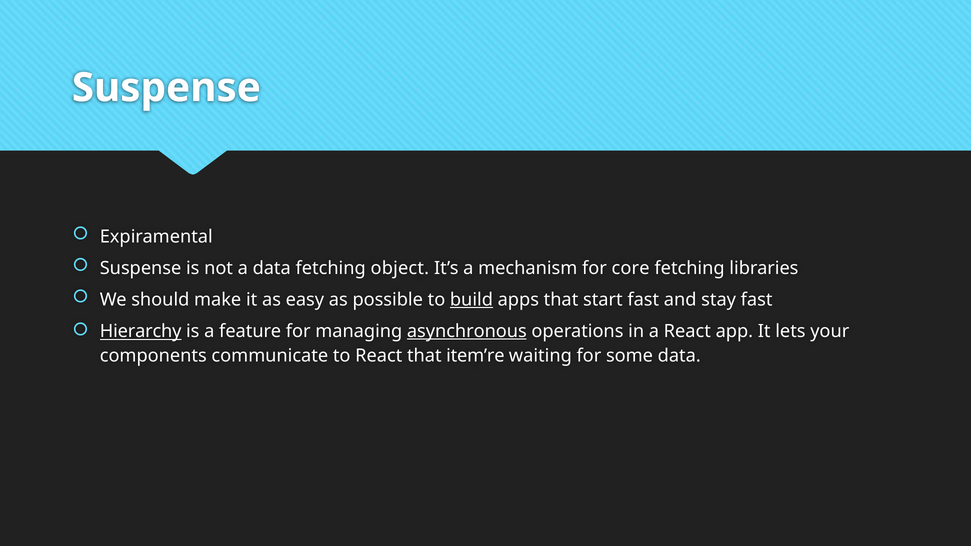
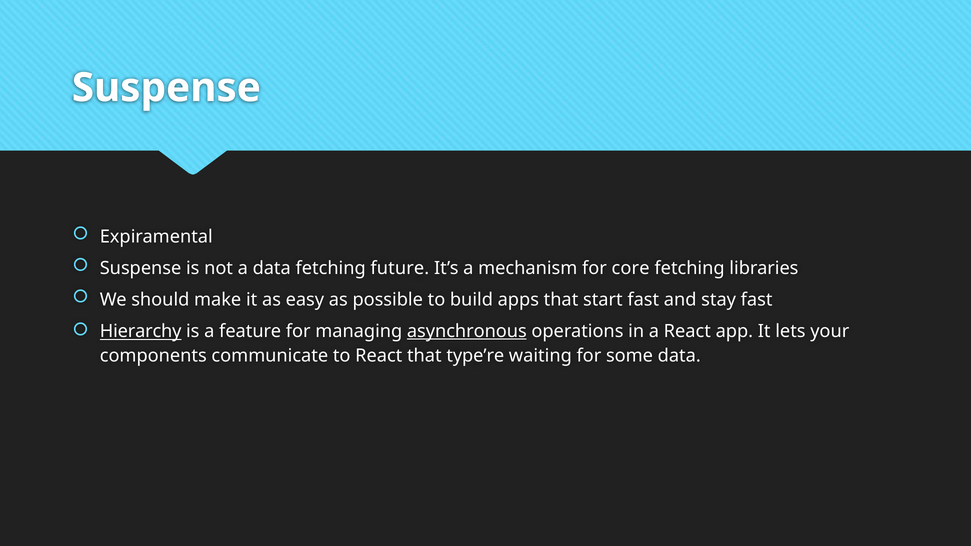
object: object -> future (400, 268)
build underline: present -> none (471, 300)
item’re: item’re -> type’re (475, 356)
